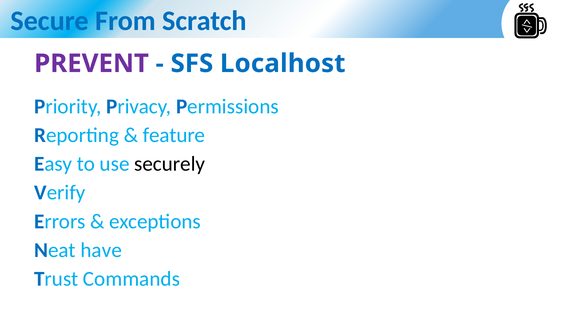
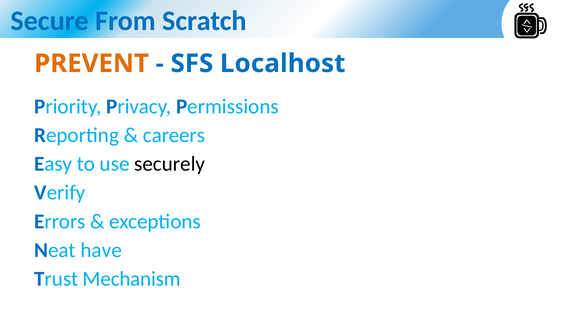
PREVENT colour: purple -> orange (92, 64)
feature: feature -> careers (174, 135)
Commands: Commands -> Mechanism (132, 279)
